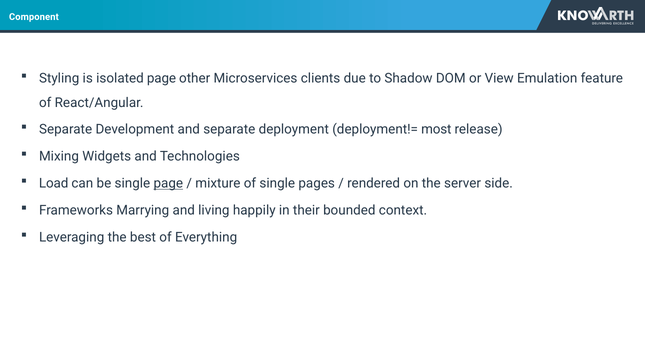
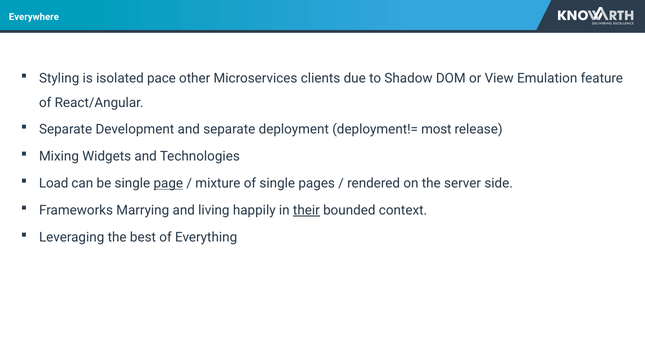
Component: Component -> Everywhere (34, 17)
isolated page: page -> pace (161, 78)
their underline: none -> present (306, 210)
